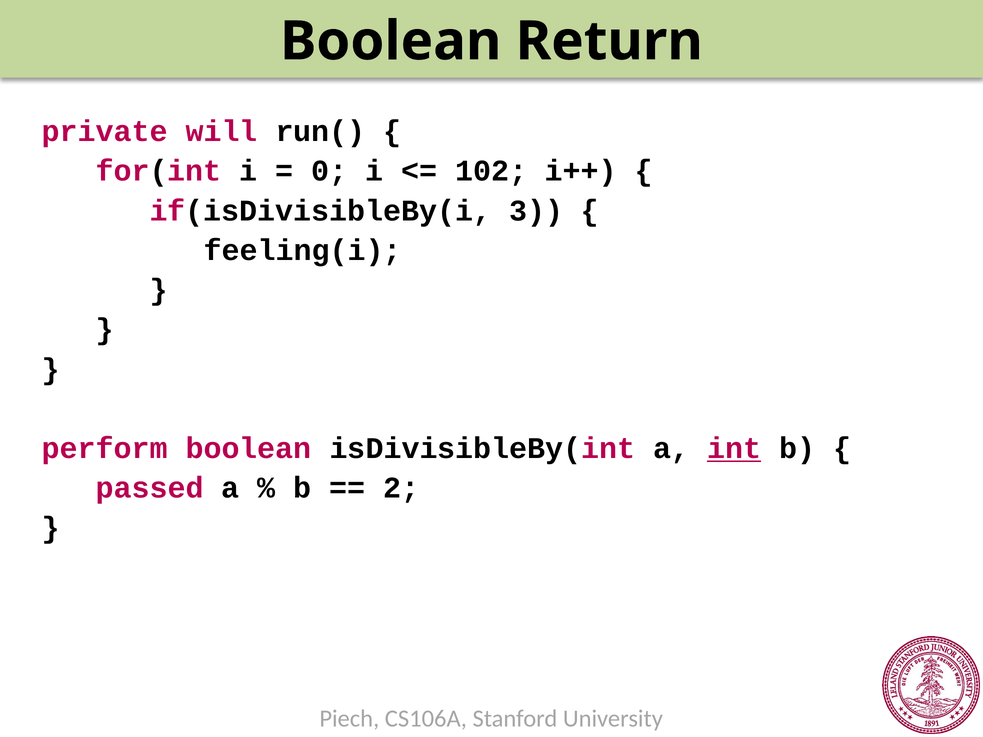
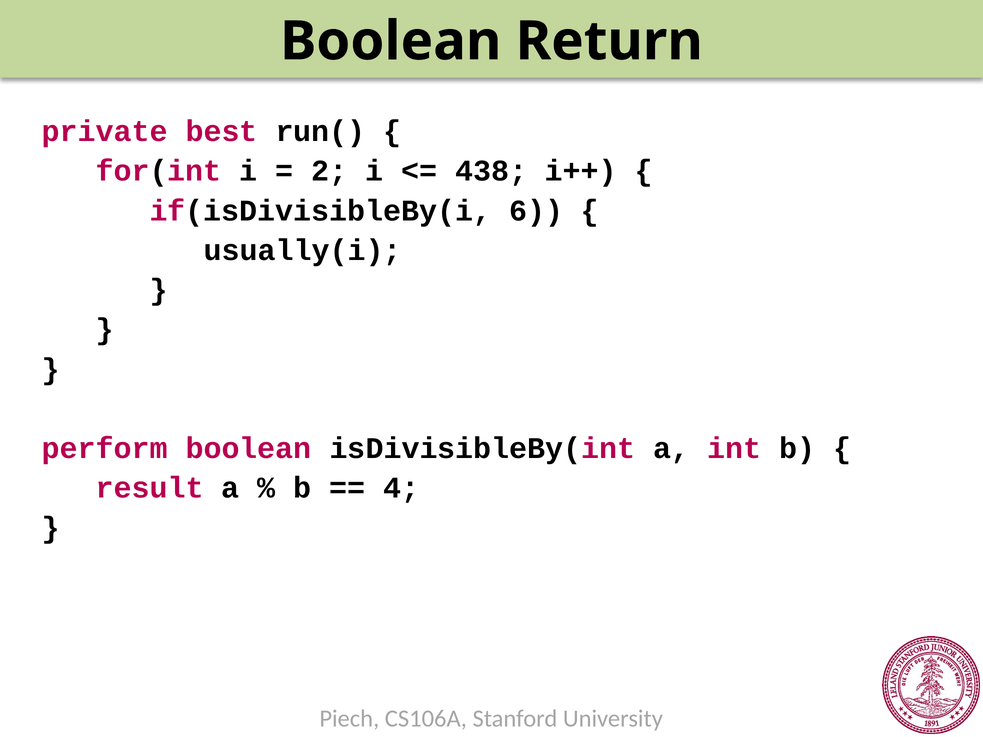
will: will -> best (222, 132)
0: 0 -> 2 (329, 171)
102: 102 -> 438 (491, 171)
3: 3 -> 6 (536, 211)
feeling(i: feeling(i -> usually(i (303, 250)
int underline: present -> none (734, 449)
passed: passed -> result (150, 488)
2: 2 -> 4 (401, 488)
